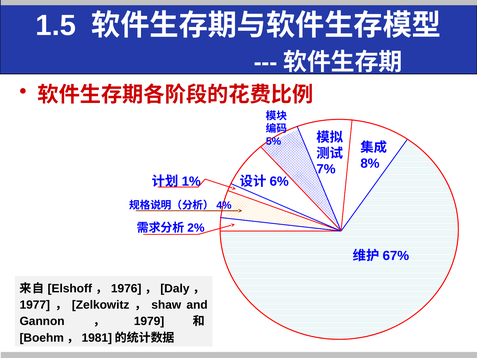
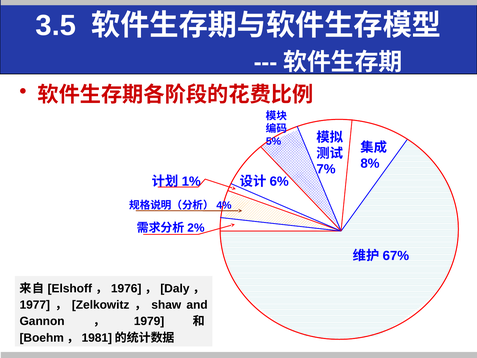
1.5: 1.5 -> 3.5 (56, 25)
